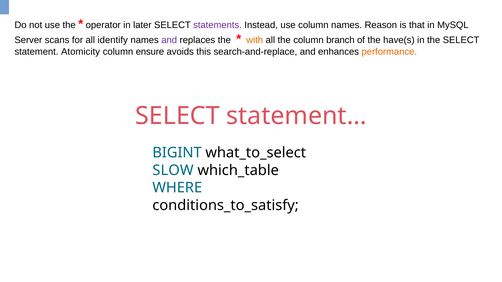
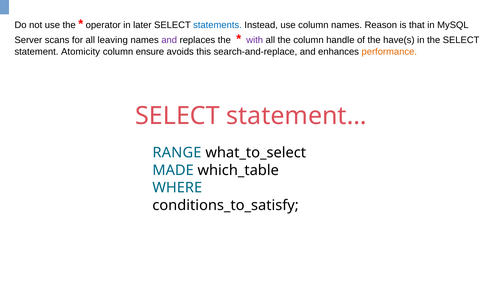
statements colour: purple -> blue (217, 25)
identify: identify -> leaving (113, 40)
with colour: orange -> purple (255, 40)
branch: branch -> handle (340, 40)
BIGINT: BIGINT -> RANGE (177, 153)
SLOW: SLOW -> MADE (173, 170)
